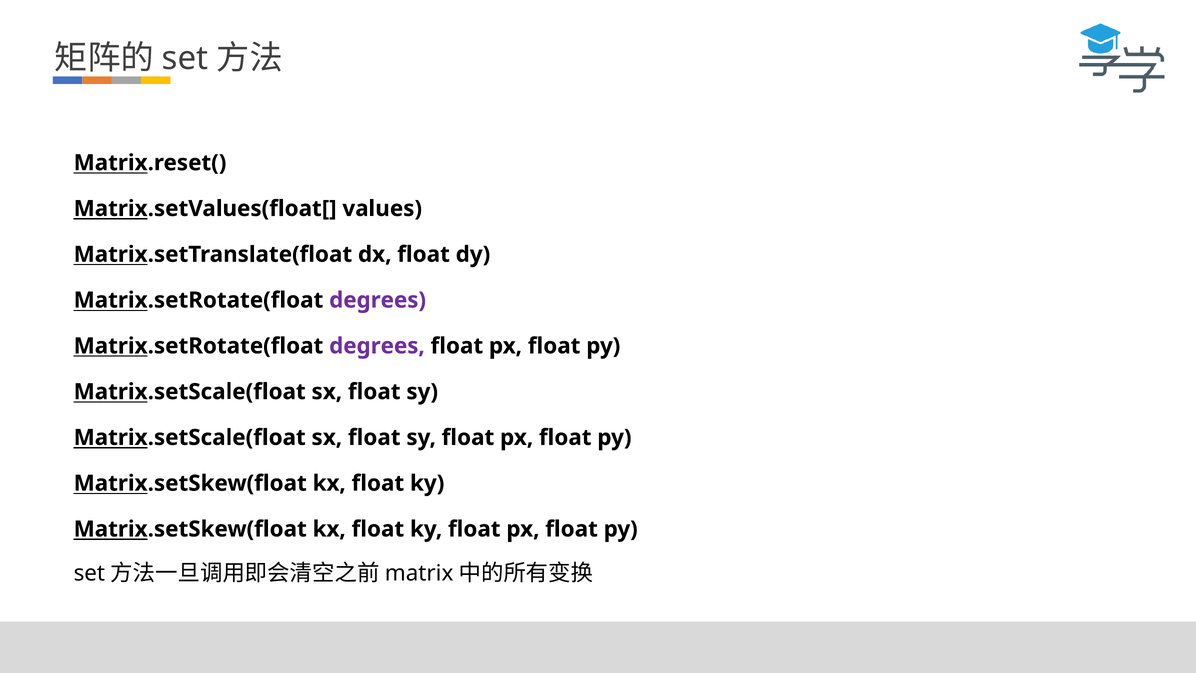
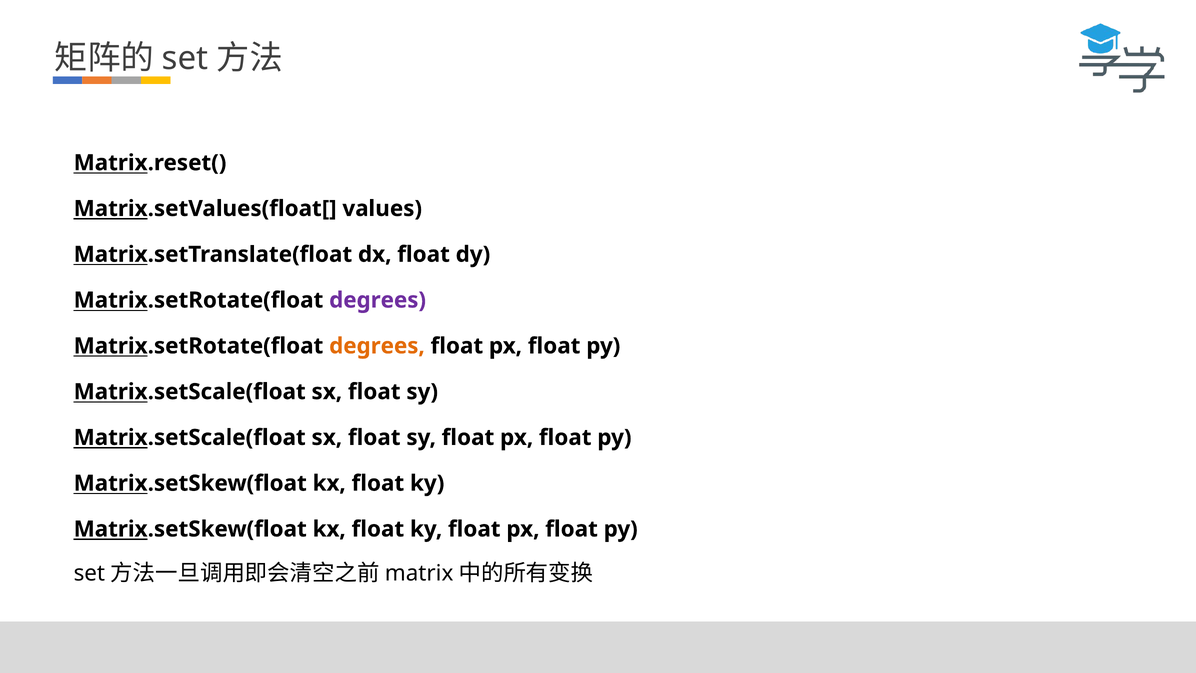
degrees colour: purple -> orange (377, 346)
